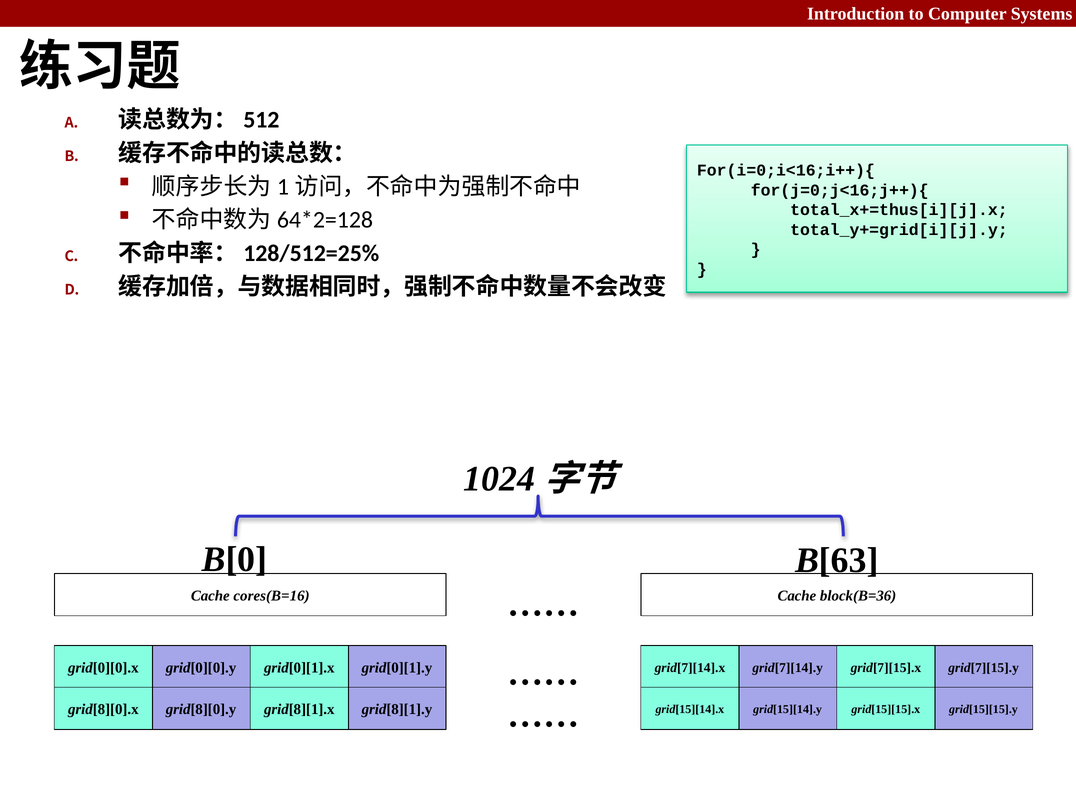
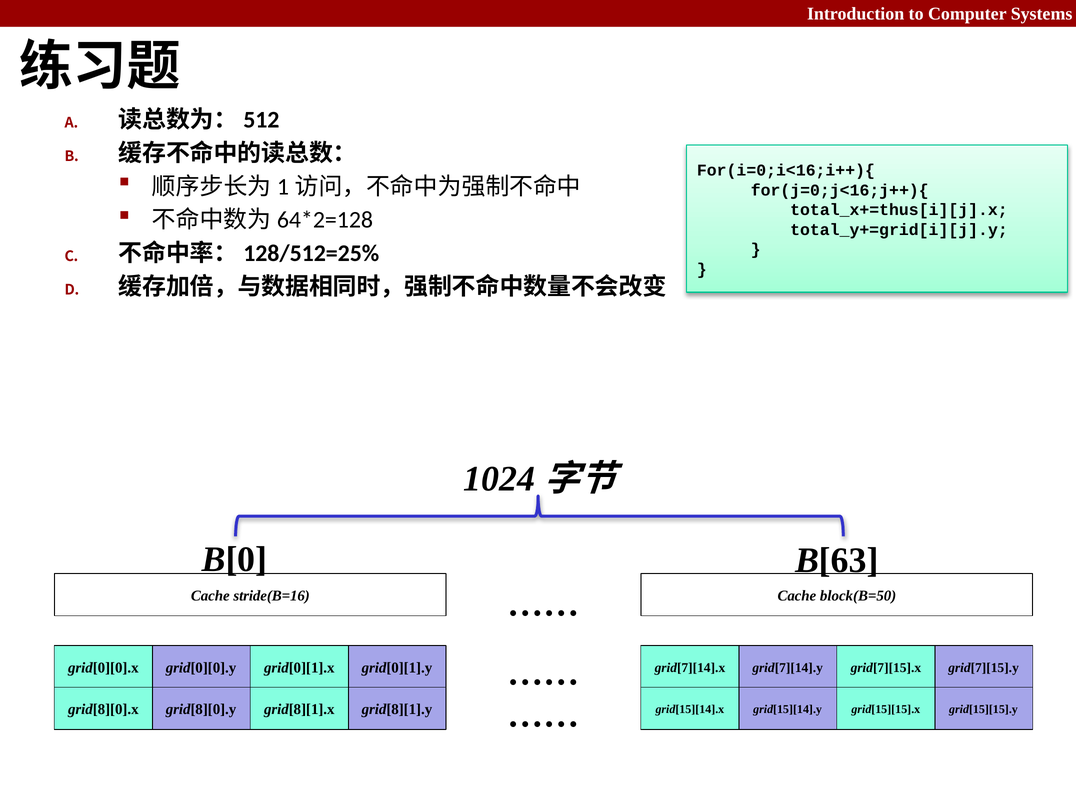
cores(B=16: cores(B=16 -> stride(B=16 (272, 596)
block(B=36: block(B=36 -> block(B=50 (858, 596)
